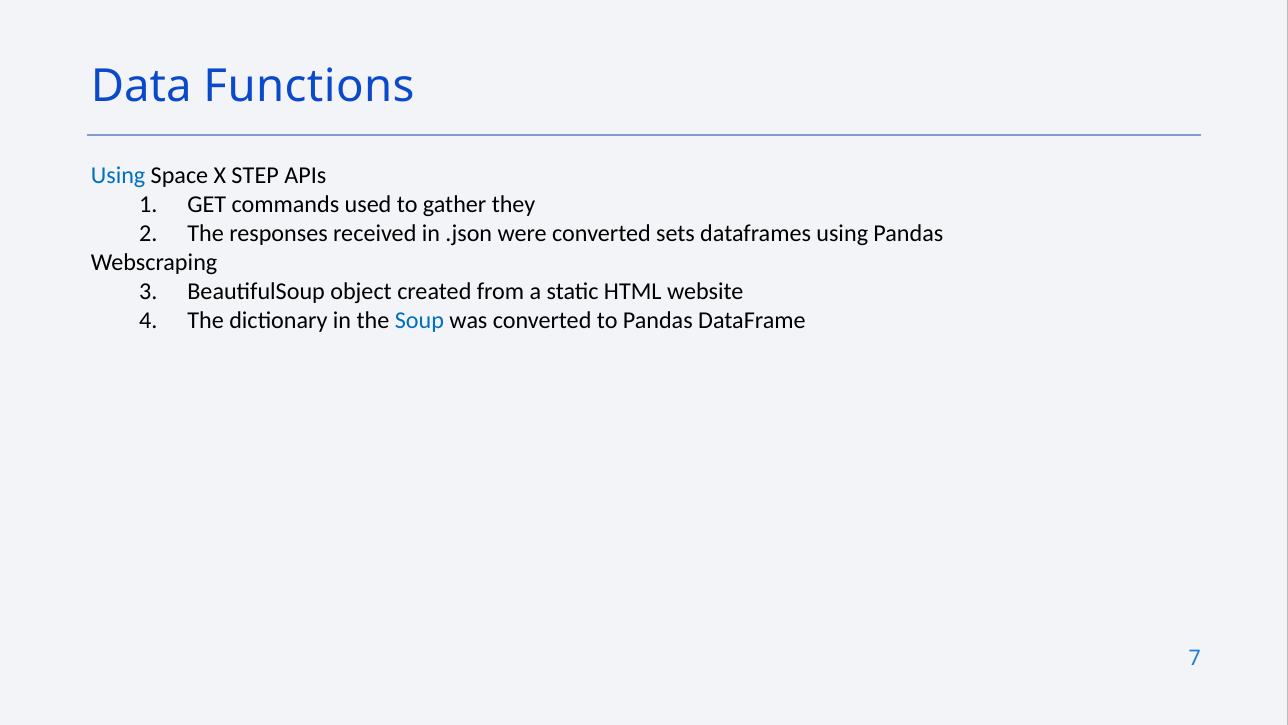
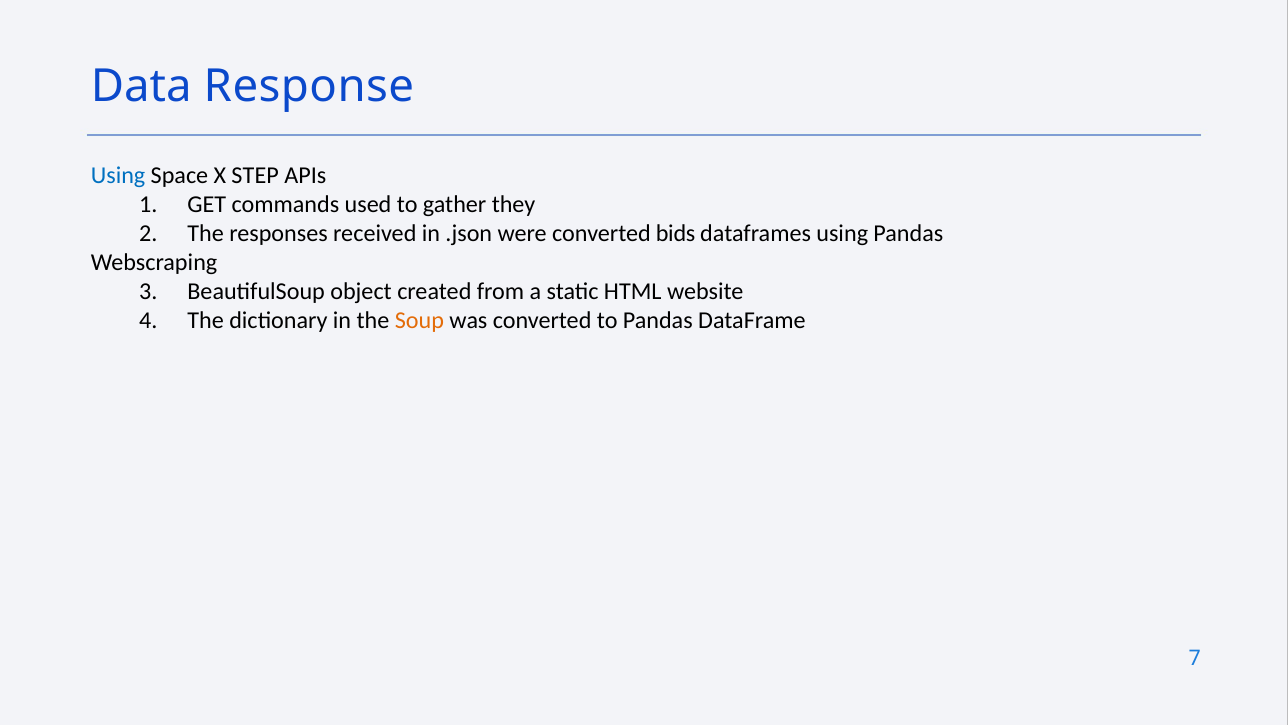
Functions: Functions -> Response (309, 86)
sets: sets -> bids (676, 234)
Soup colour: blue -> orange (419, 321)
